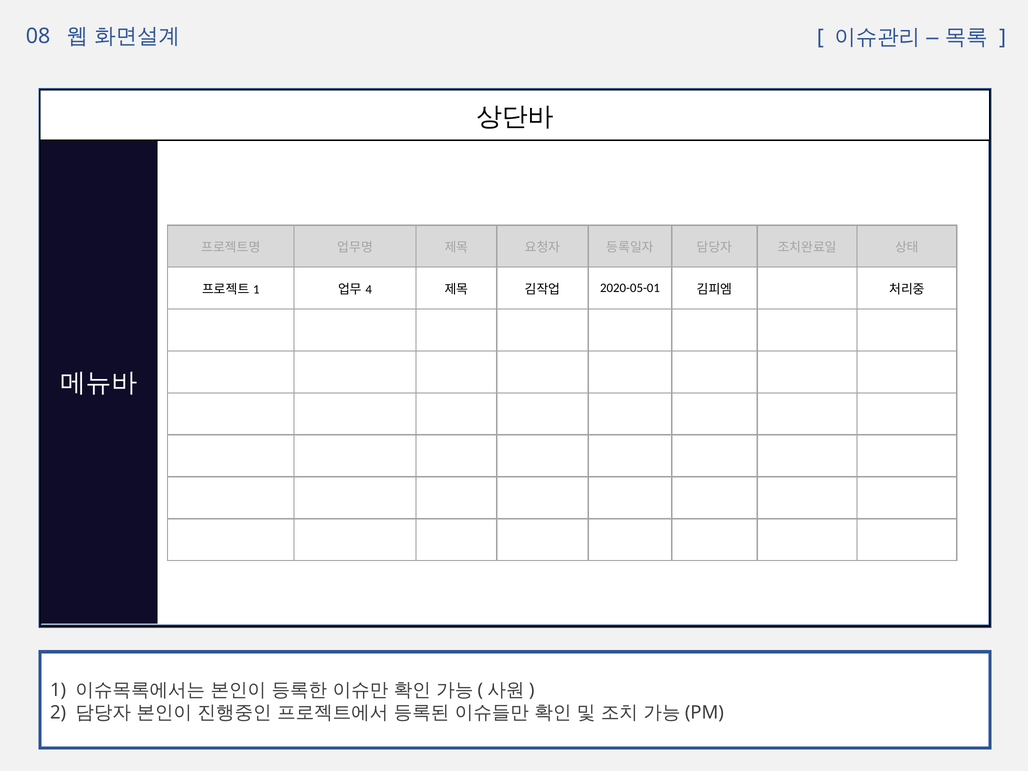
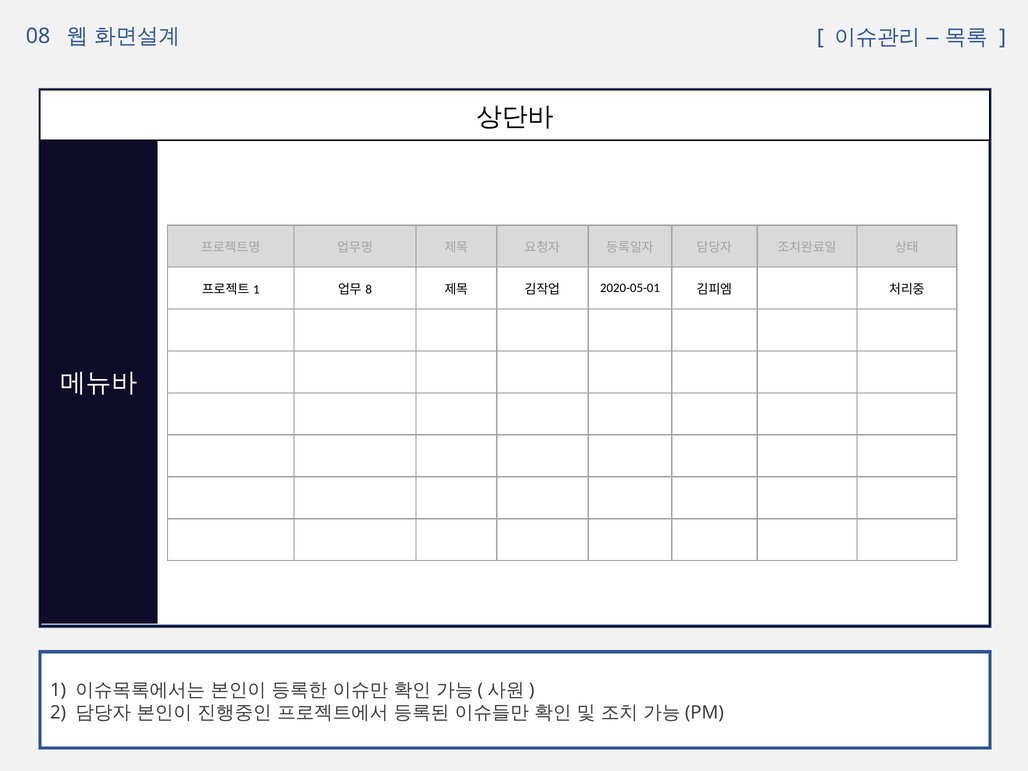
4: 4 -> 8 (369, 289)
